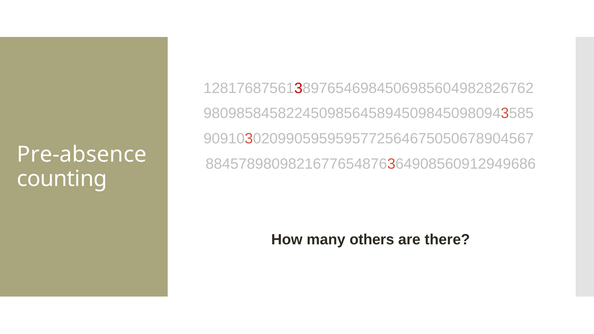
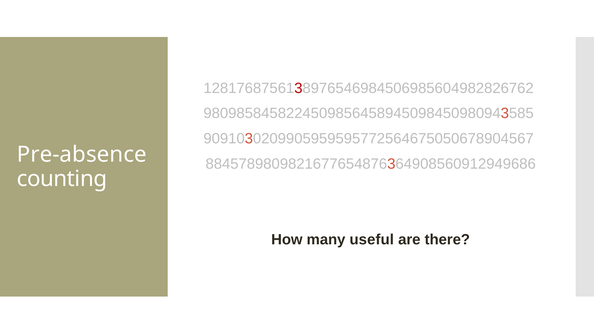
others: others -> useful (372, 240)
